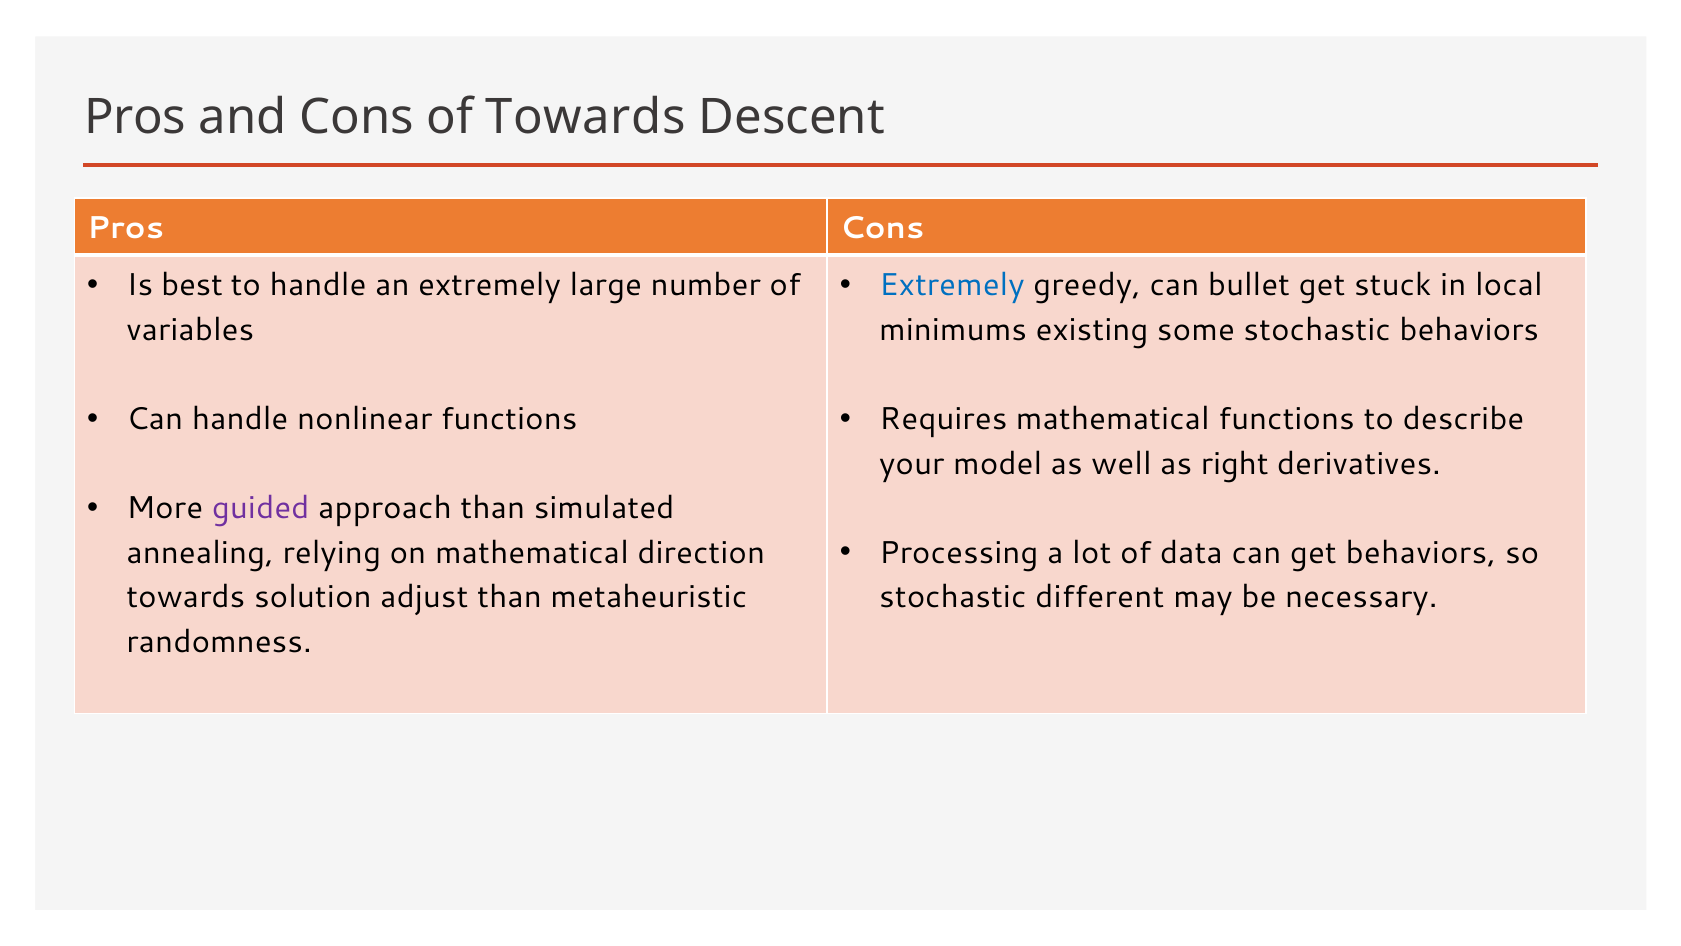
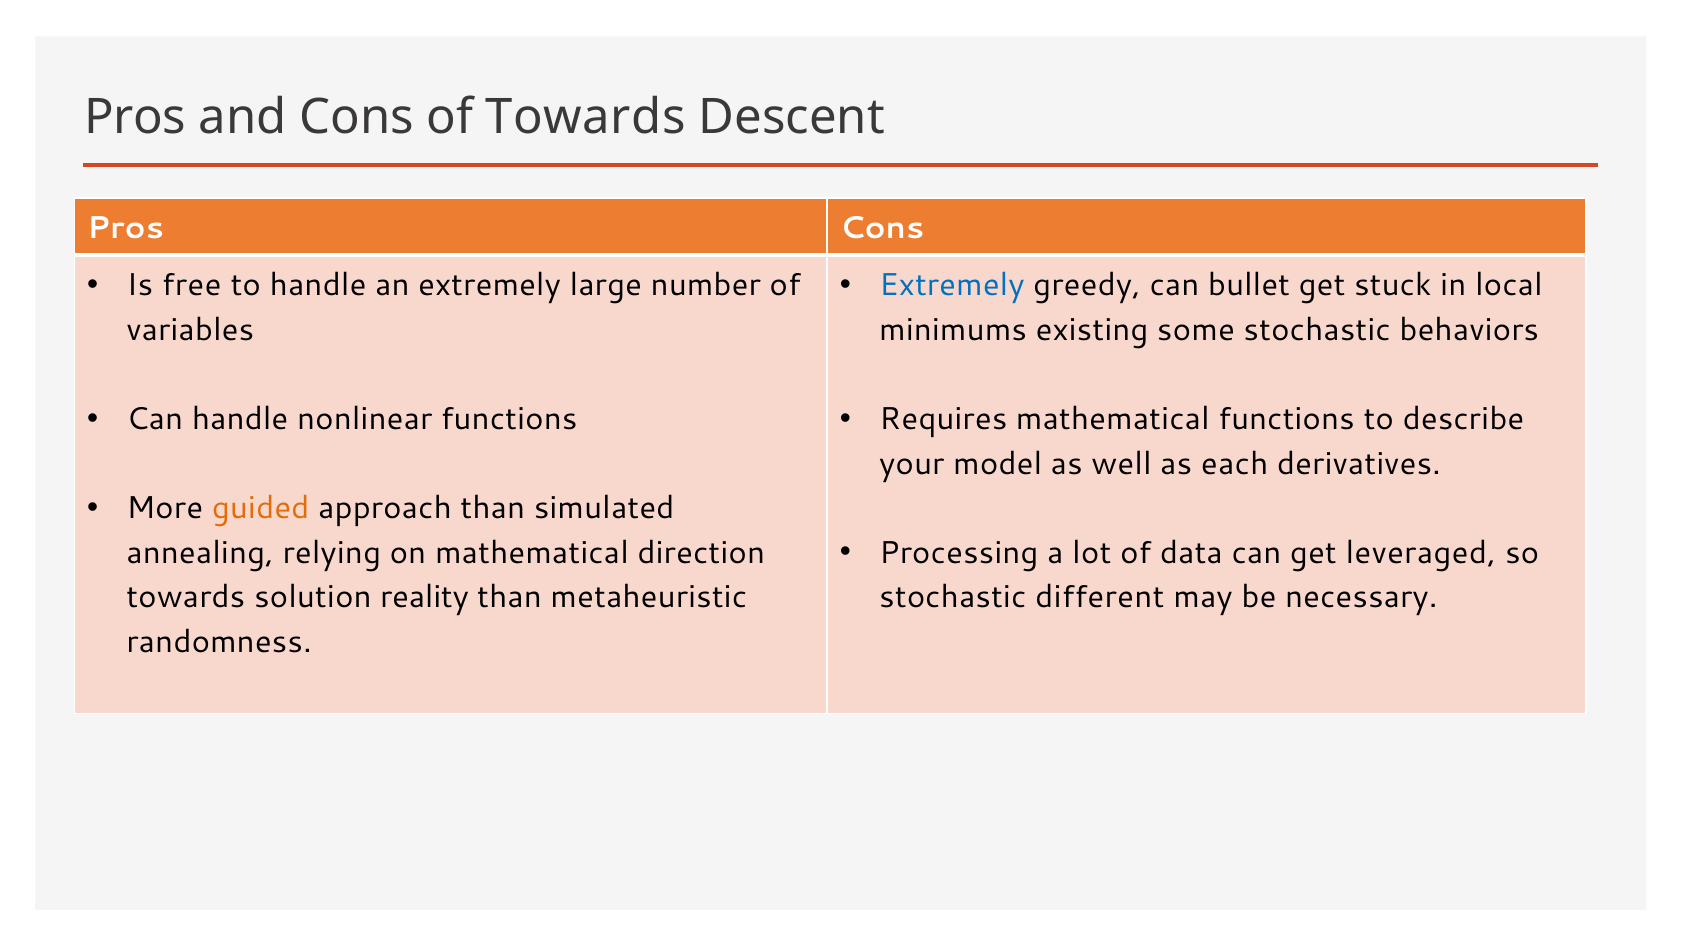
best: best -> free (192, 285)
right: right -> each (1235, 463)
guided colour: purple -> orange (261, 508)
get behaviors: behaviors -> leveraged (1421, 553)
adjust: adjust -> reality (425, 597)
